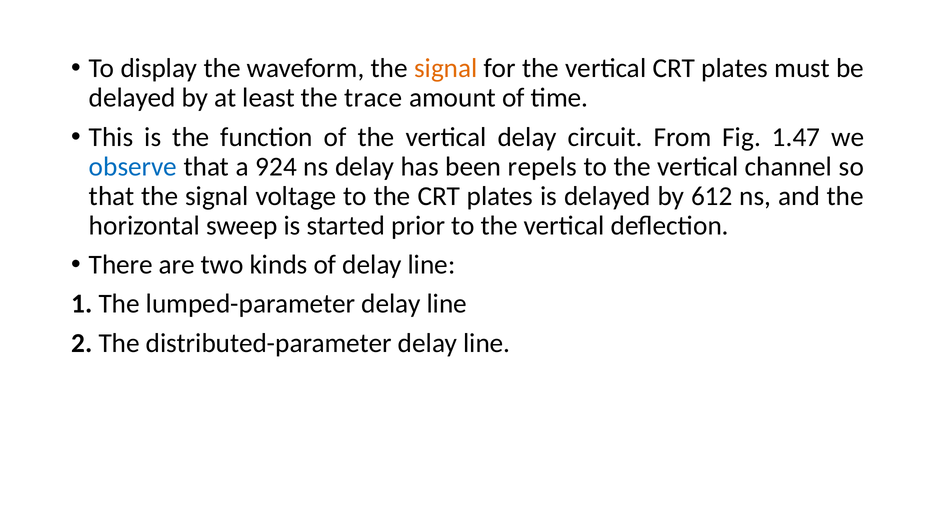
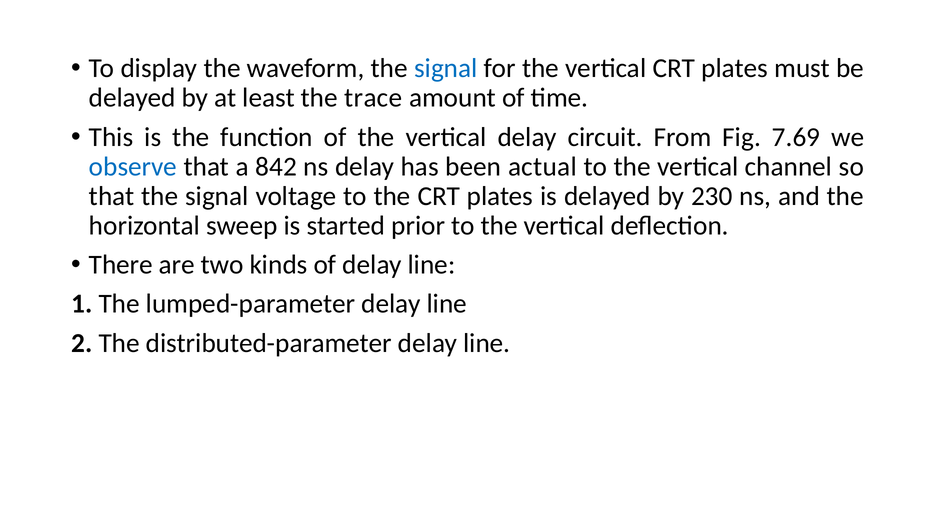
signal colour: orange -> blue (446, 68)
1.47: 1.47 -> 7.69 (796, 137)
924: 924 -> 842 (276, 166)
repels: repels -> actual (542, 166)
612: 612 -> 230 (712, 196)
